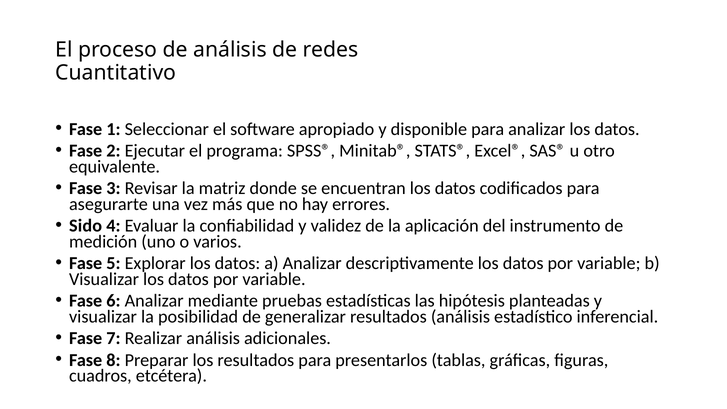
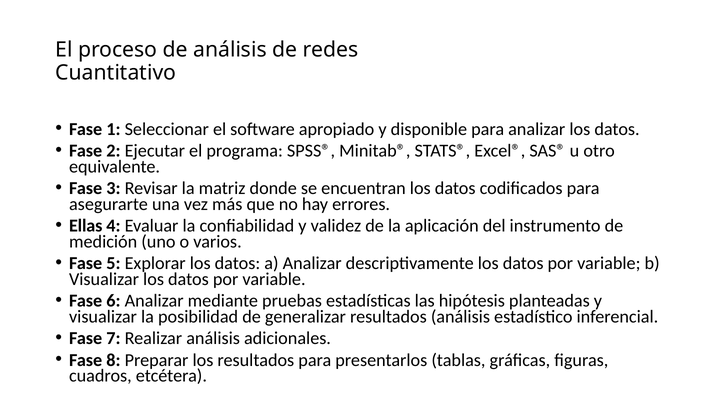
Sido: Sido -> Ellas (86, 226)
